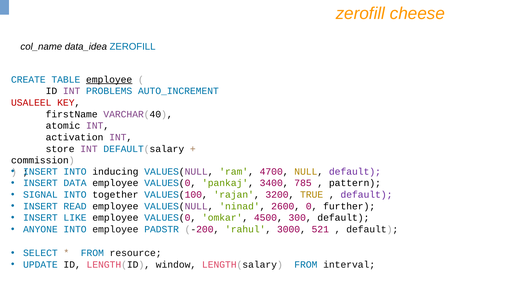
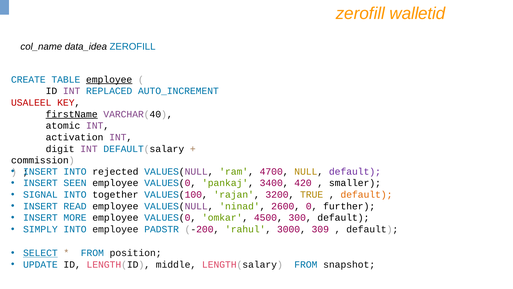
cheese: cheese -> walletid (417, 13)
PROBLEMS: PROBLEMS -> REPLACED (109, 91)
firstName underline: none -> present (72, 114)
store: store -> digit (60, 149)
inducing: inducing -> rejected (115, 171)
DATA: DATA -> SEEN (75, 183)
785: 785 -> 420 (303, 183)
pattern: pattern -> smaller (355, 183)
default colour: purple -> orange (366, 194)
LIKE: LIKE -> MORE (75, 217)
ANYONE: ANYONE -> SIMPLY (40, 229)
521: 521 -> 309 (320, 229)
SELECT underline: none -> present (40, 253)
resource: resource -> position (136, 253)
window: window -> middle (176, 264)
interval: interval -> snapshot (349, 264)
